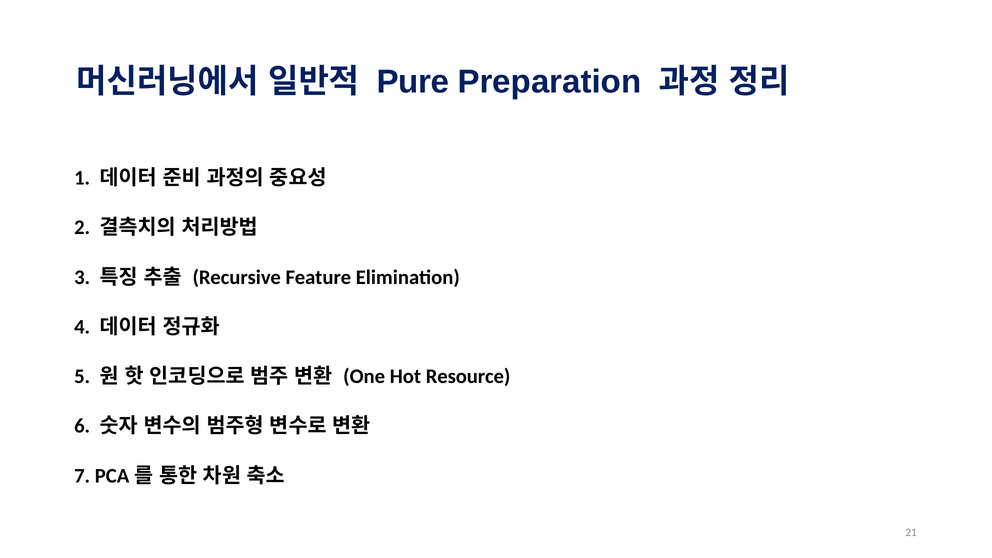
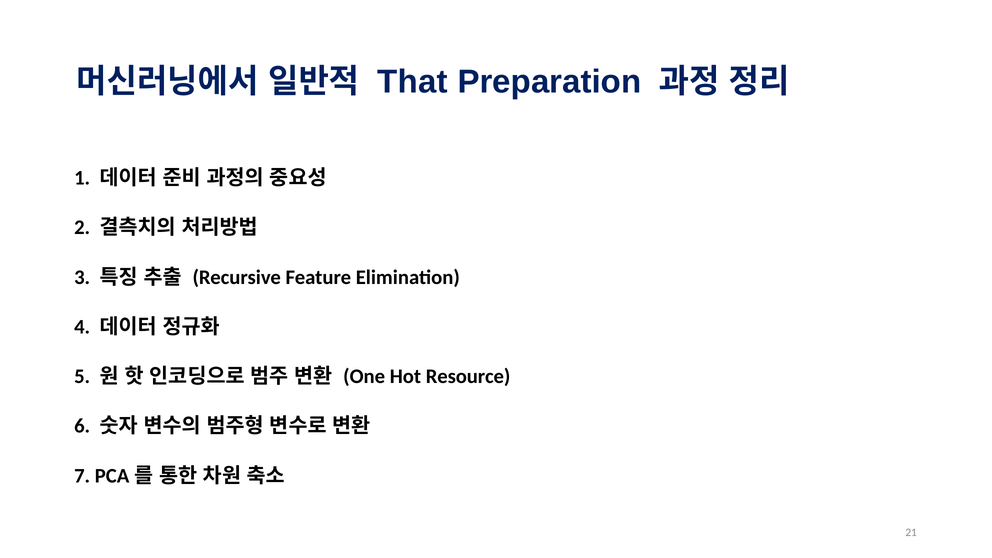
Pure: Pure -> That (412, 82)
